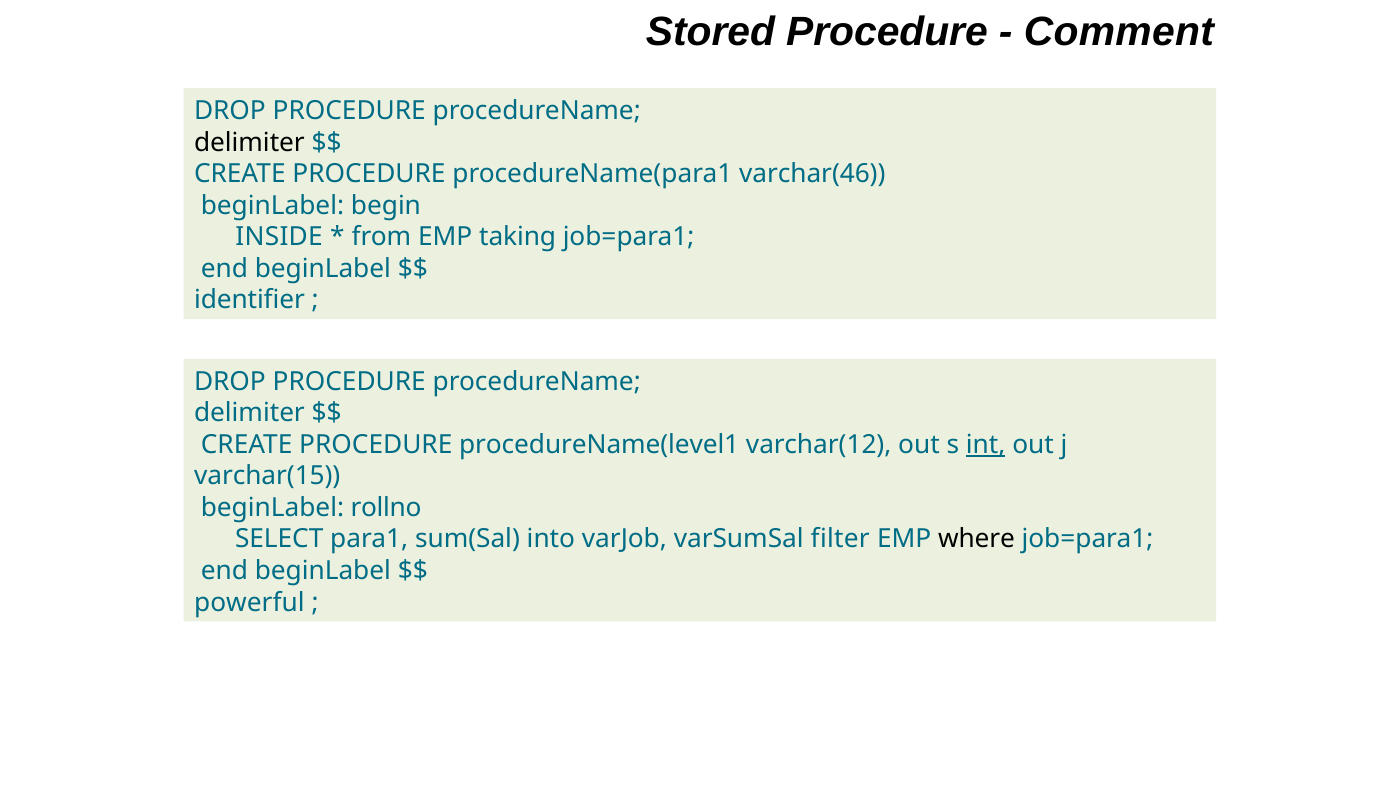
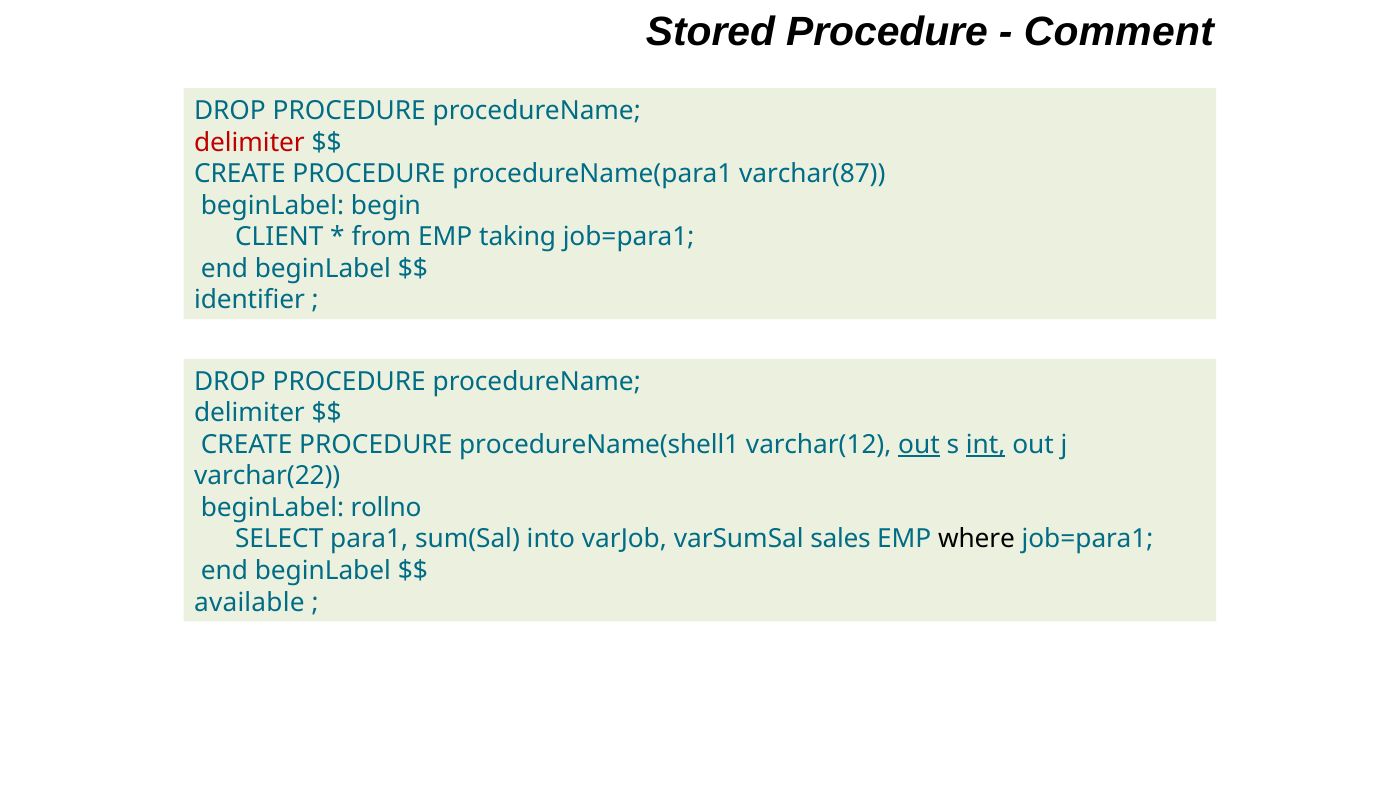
delimiter colour: black -> red (249, 142)
varchar(46: varchar(46 -> varchar(87 (812, 174)
INSIDE: INSIDE -> CLIENT (279, 237)
procedureName(level1: procedureName(level1 -> procedureName(shell1 (599, 445)
out underline: none -> present (919, 445)
varchar(15: varchar(15 -> varchar(22 (267, 476)
filter: filter -> sales (841, 539)
powerful: powerful -> available (249, 602)
